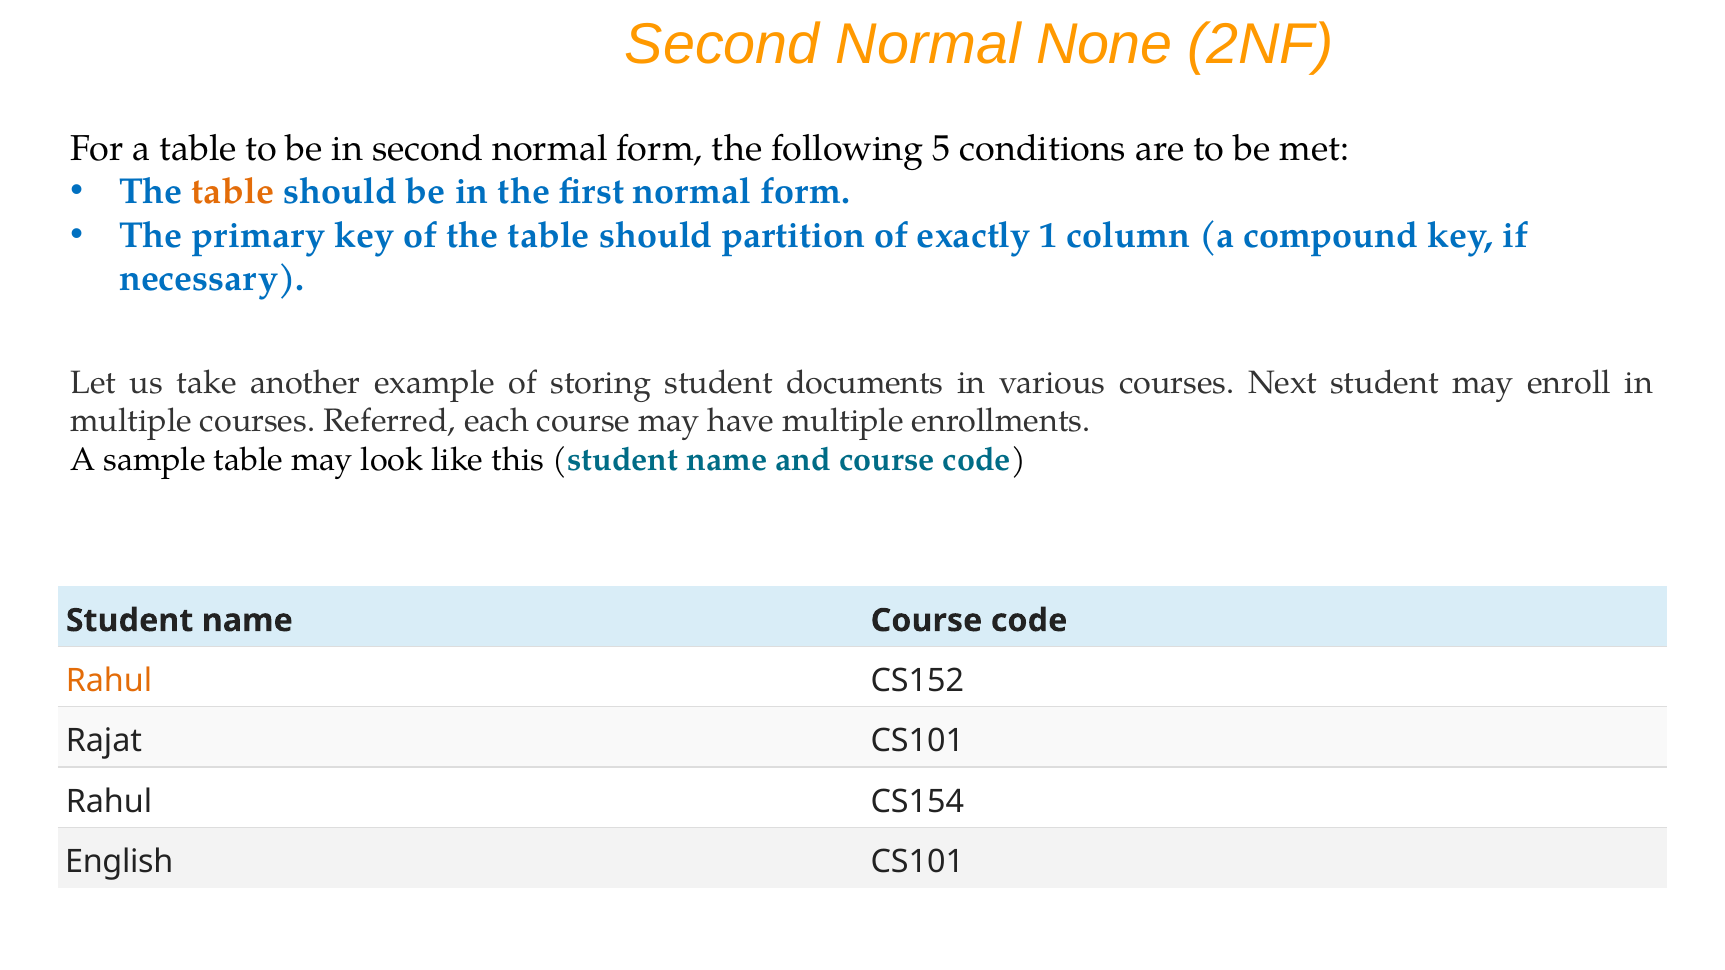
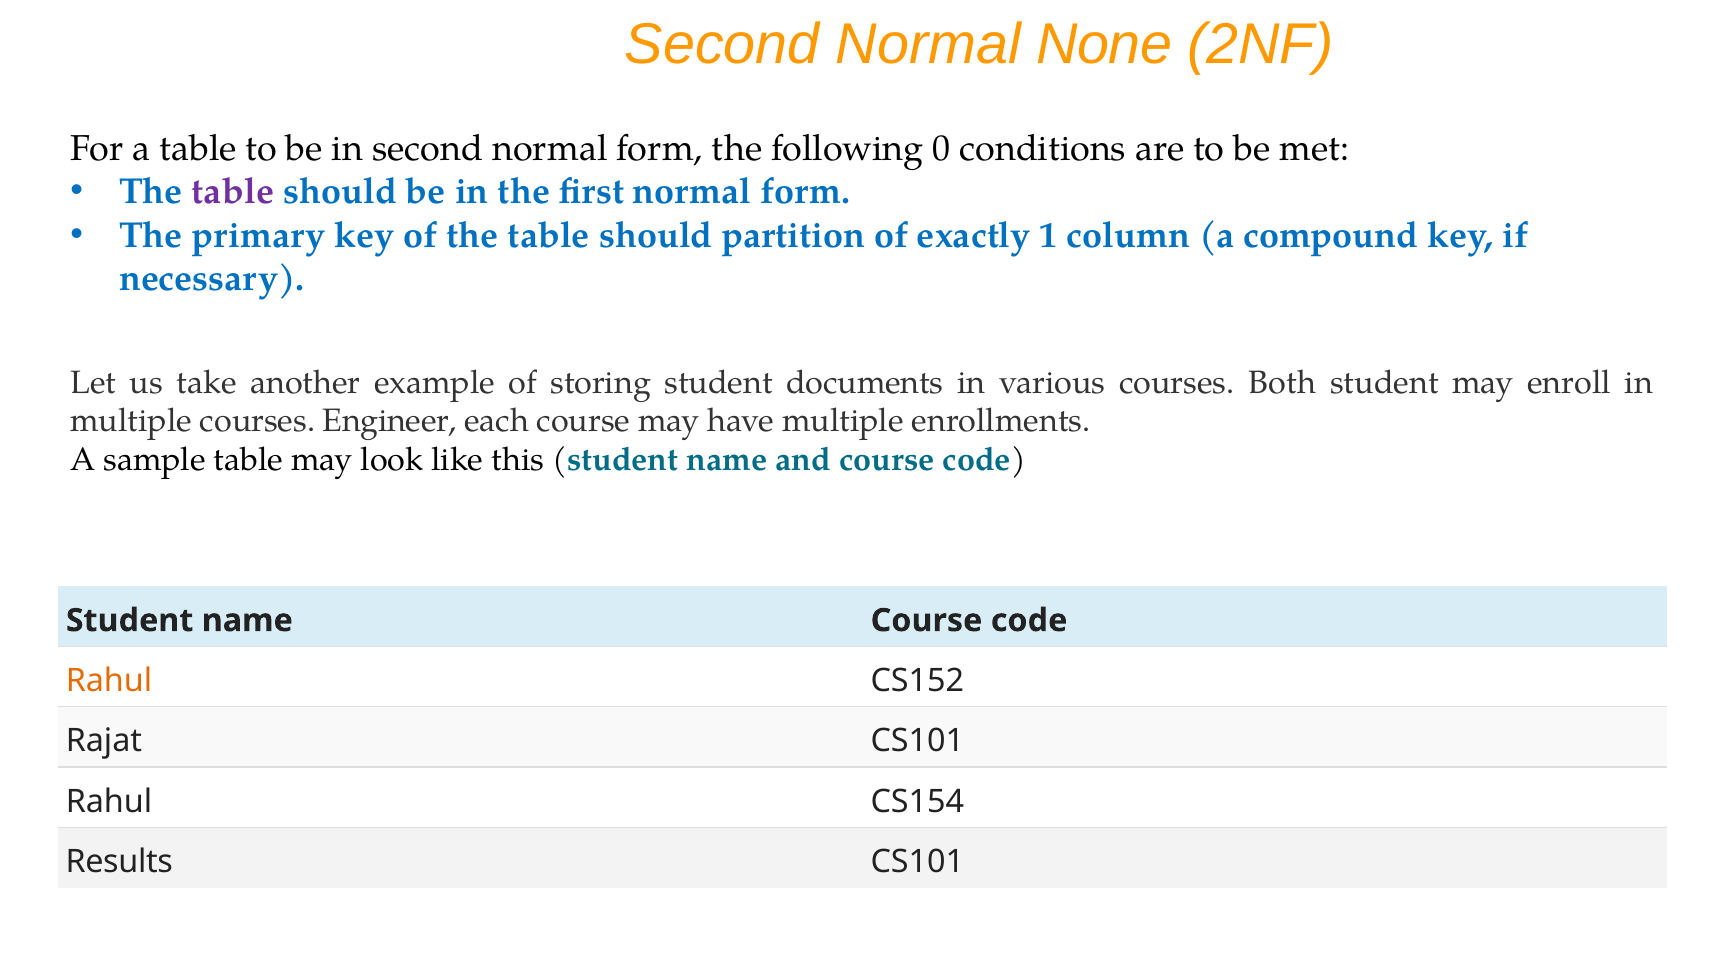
5: 5 -> 0 (941, 149)
table colour: orange -> purple (233, 192)
Next: Next -> Both (1282, 382)
Referred: Referred -> Engineer (390, 421)
English: English -> Results (119, 862)
